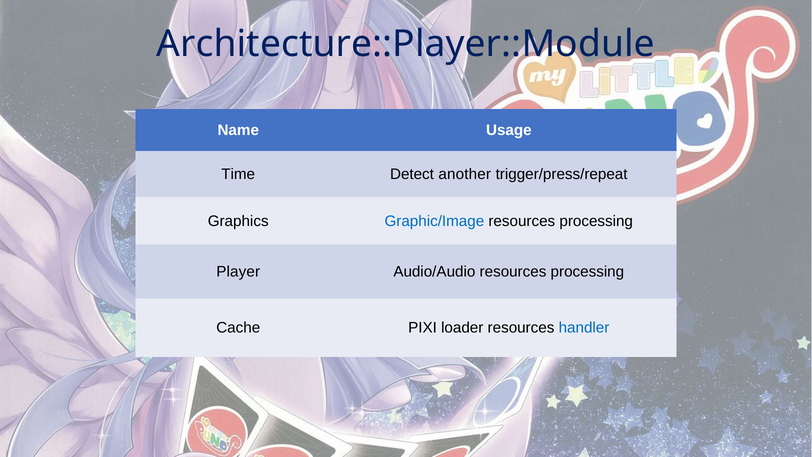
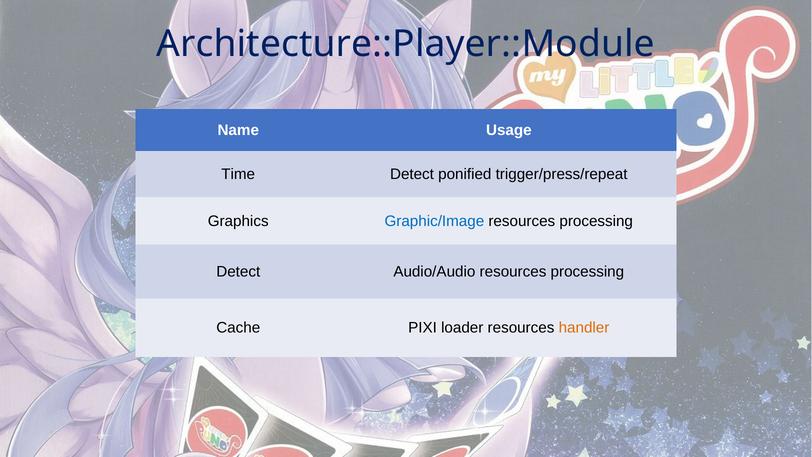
another: another -> ponified (465, 174)
Player: Player -> Detect (238, 271)
handler colour: blue -> orange (584, 328)
